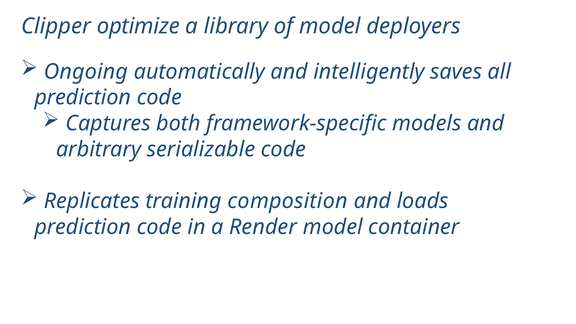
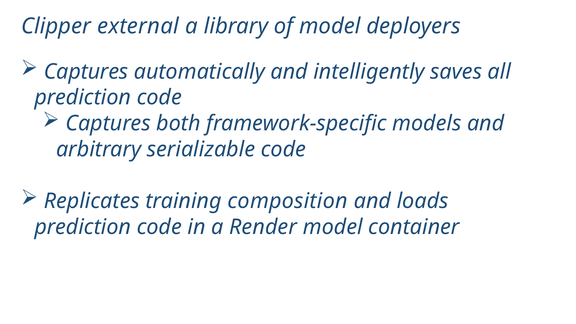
optimize: optimize -> external (138, 26)
Ongoing: Ongoing -> Captures (86, 72)
